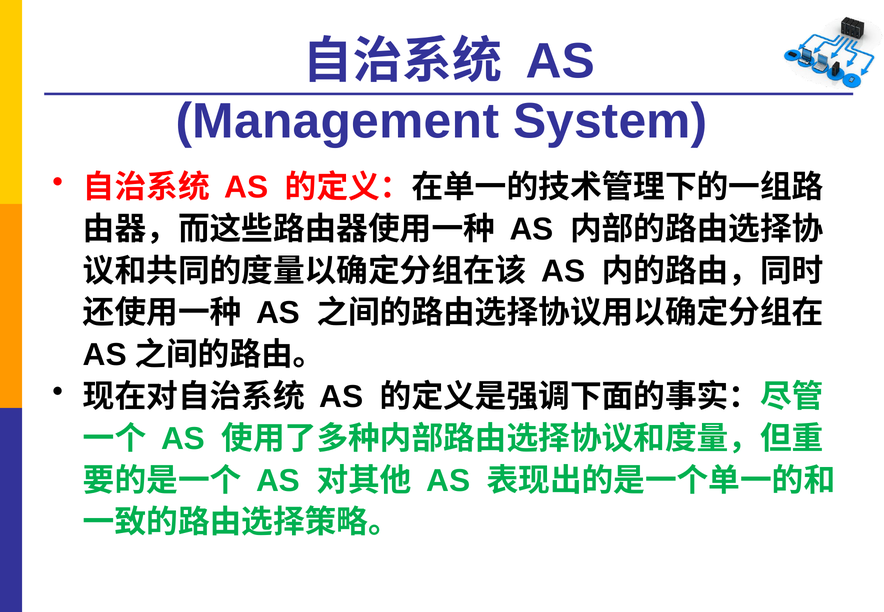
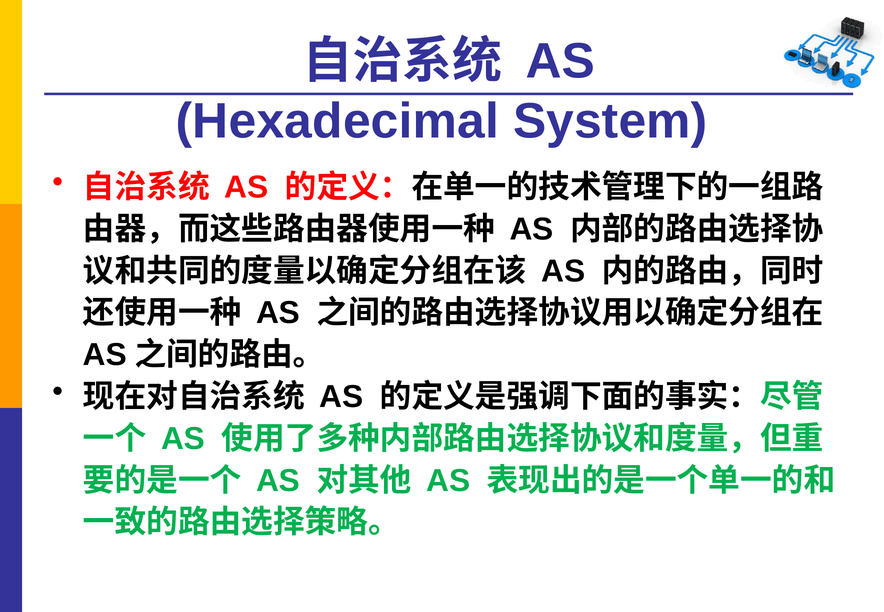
Management: Management -> Hexadecimal (337, 121)
